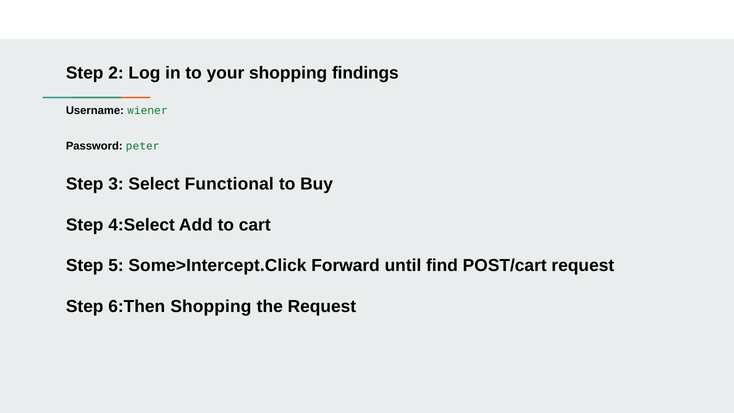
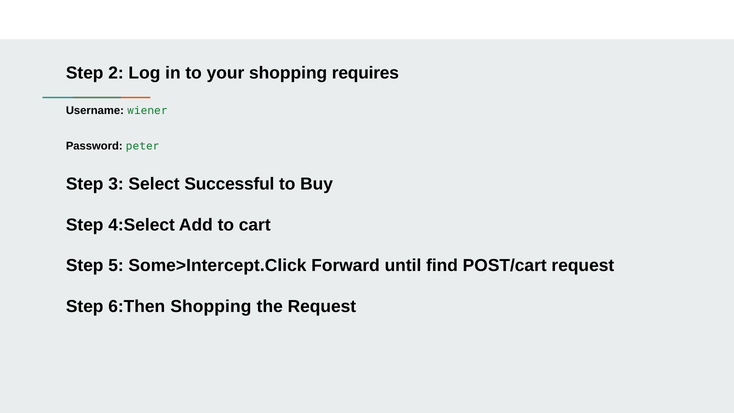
findings: findings -> requires (365, 73)
Functional: Functional -> Successful (229, 184)
